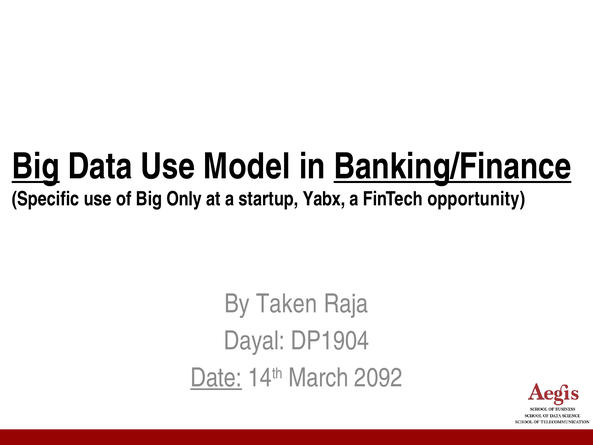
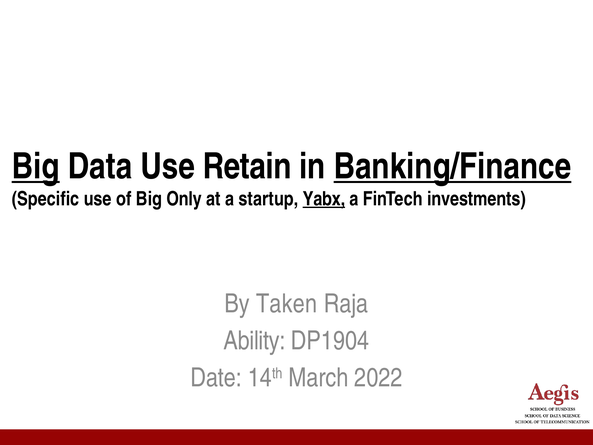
Model: Model -> Retain (247, 166)
Yabx underline: none -> present (324, 199)
opportunity: opportunity -> investments (476, 199)
Dayal: Dayal -> Ability (254, 341)
Date underline: present -> none (216, 378)
2092: 2092 -> 2022 (378, 378)
